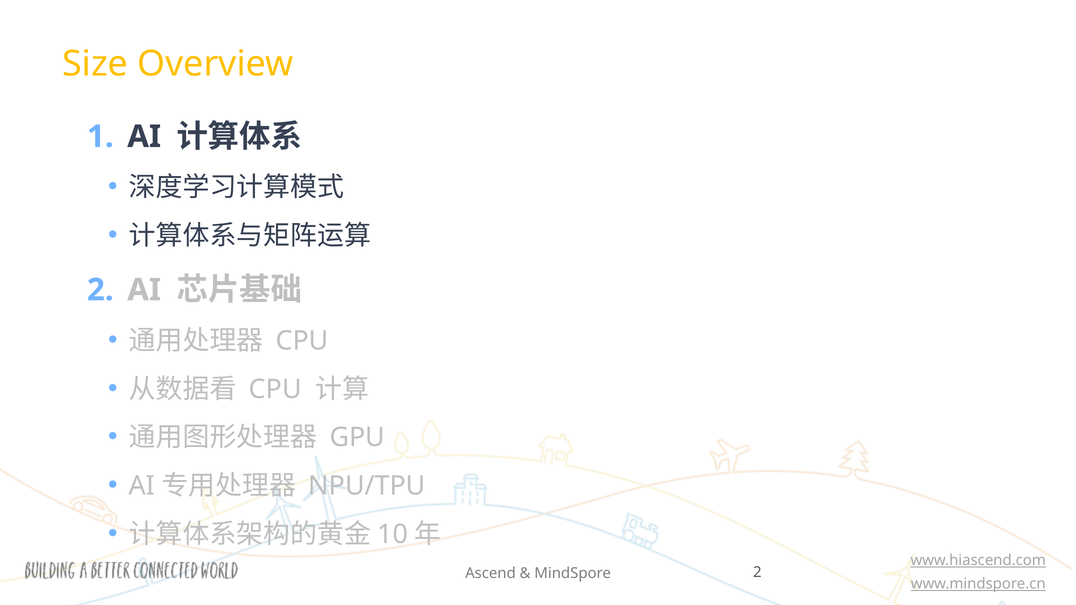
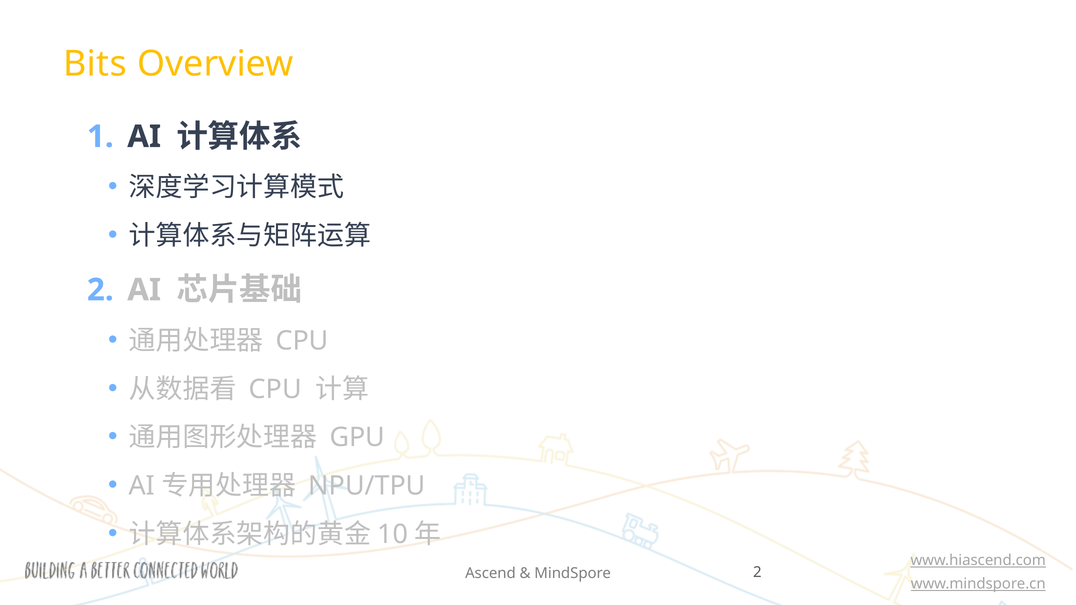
Size: Size -> Bits (95, 64)
